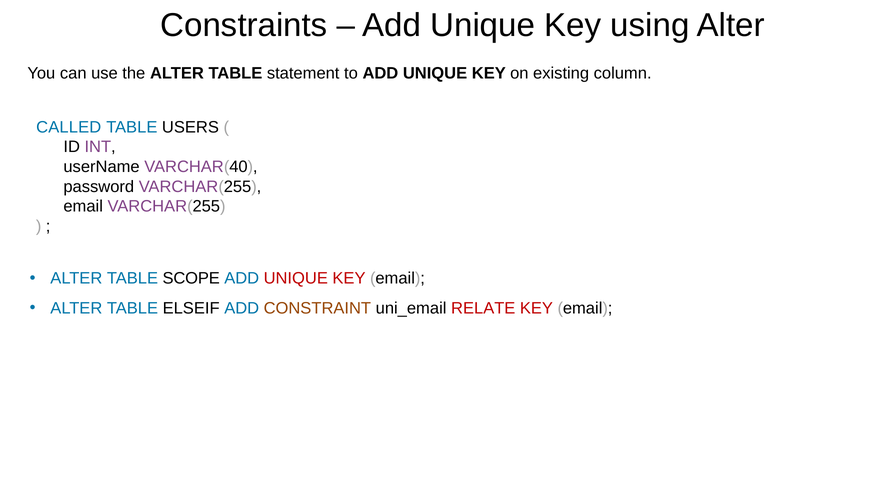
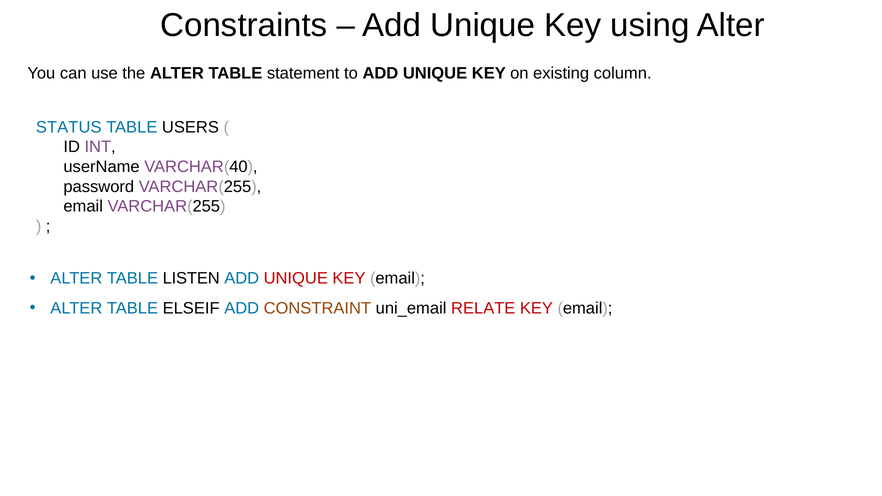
CALLED: CALLED -> STATUS (69, 127)
SCOPE: SCOPE -> LISTEN (191, 279)
